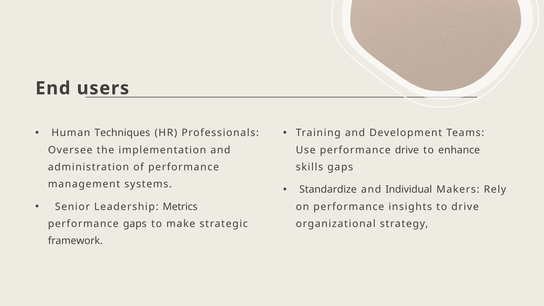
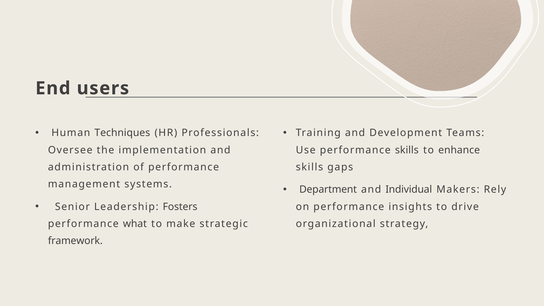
performance drive: drive -> skills (407, 150)
Standardize: Standardize -> Department (328, 190)
Metrics: Metrics -> Fosters (180, 207)
performance gaps: gaps -> what (135, 224)
